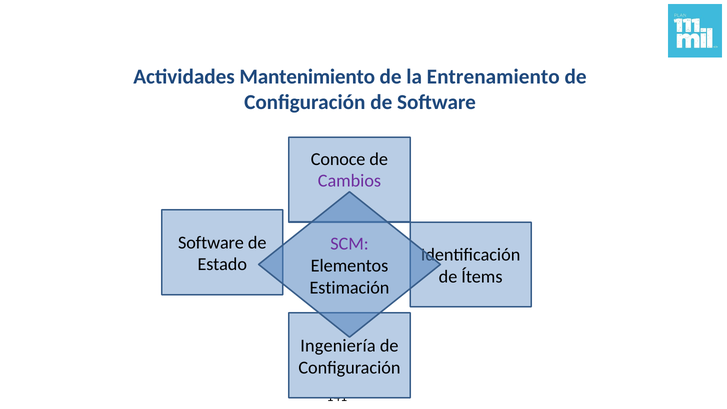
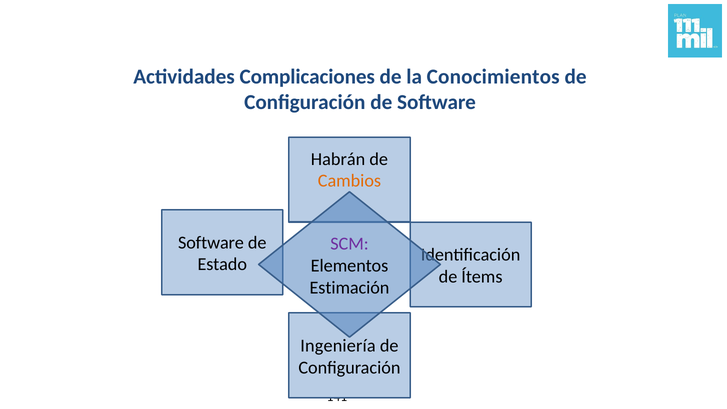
Mantenimiento: Mantenimiento -> Complicaciones (307, 77)
Entrenamiento: Entrenamiento -> Conocimientos (493, 77)
Conoce: Conoce -> Habrán (338, 159)
Cambios colour: purple -> orange (349, 181)
